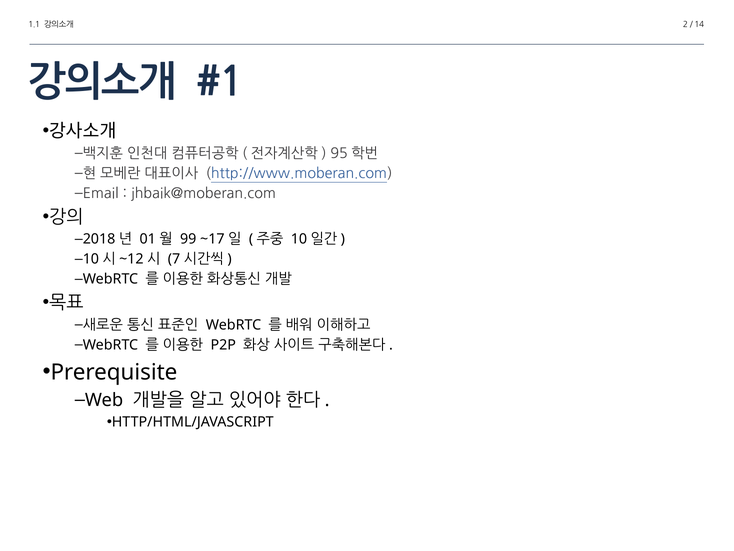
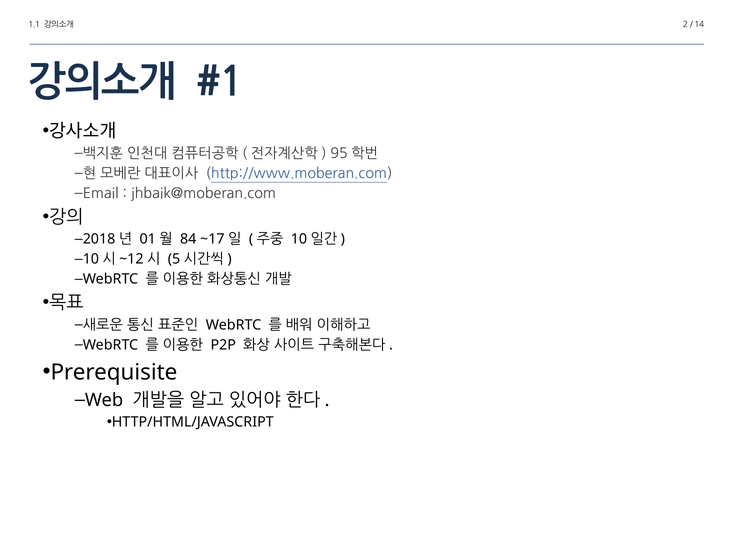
99: 99 -> 84 (188, 239)
7: 7 -> 5 (174, 259)
